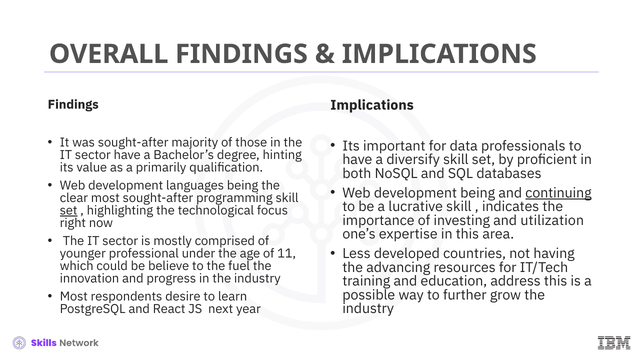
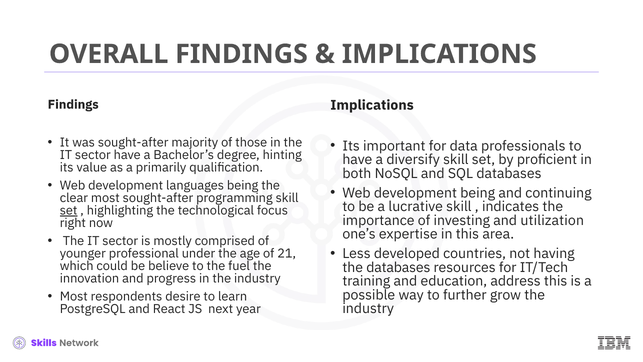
continuing underline: present -> none (558, 193)
11: 11 -> 21 (287, 253)
the advancing: advancing -> databases (398, 267)
